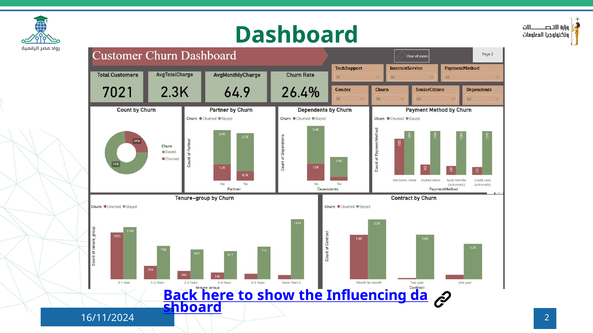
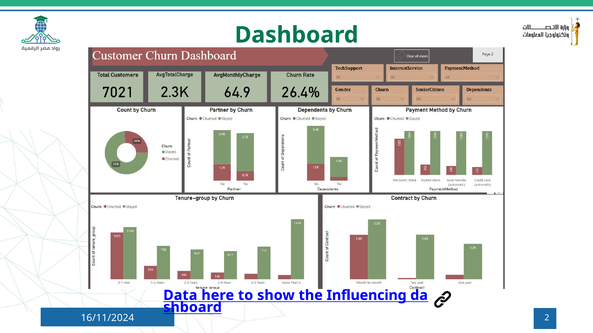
Back: Back -> Data (180, 296)
